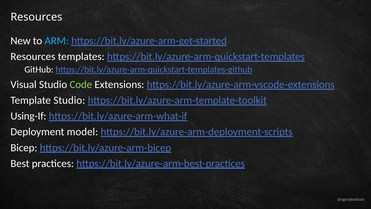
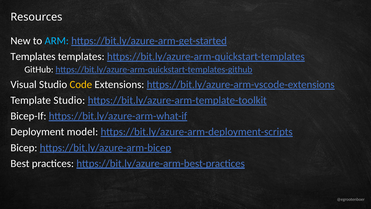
Resources: Resources -> Templates (33, 57)
Code colour: light green -> yellow (81, 84)
Using-If: Using-If -> Bicep-If (28, 116)
